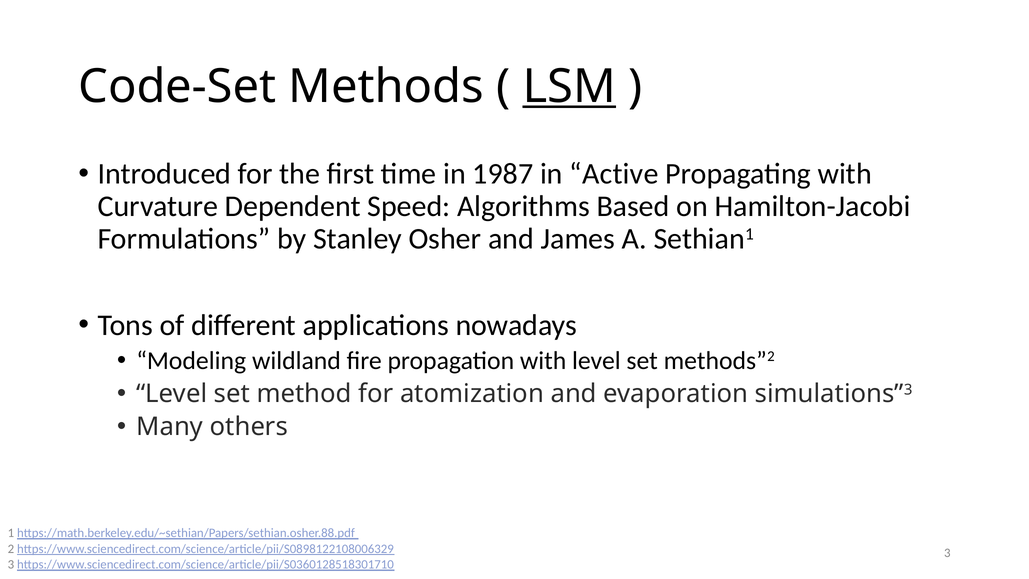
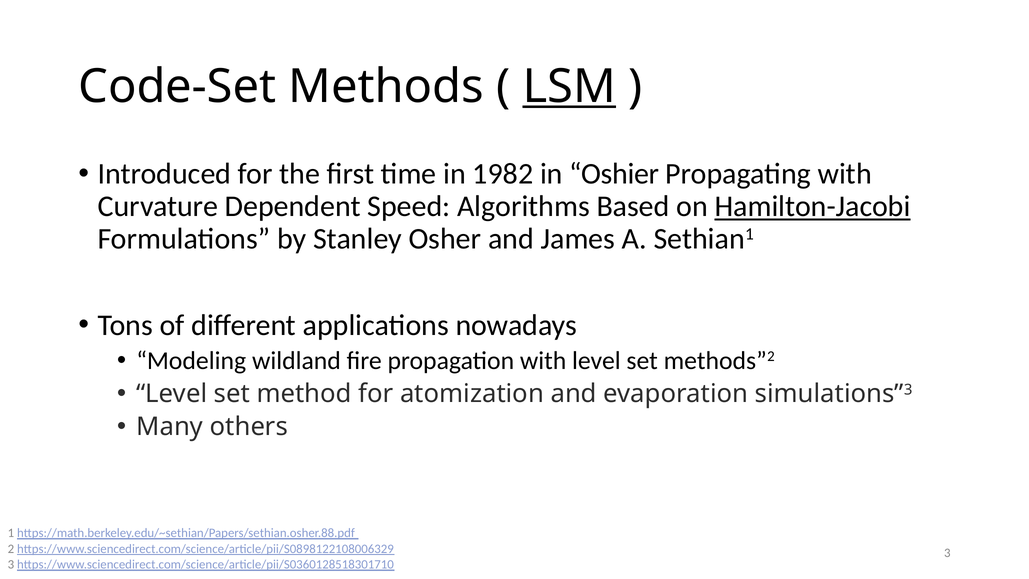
1987: 1987 -> 1982 (503, 174)
Active: Active -> Oshier (614, 174)
Hamilton-Jacobi underline: none -> present (813, 206)
